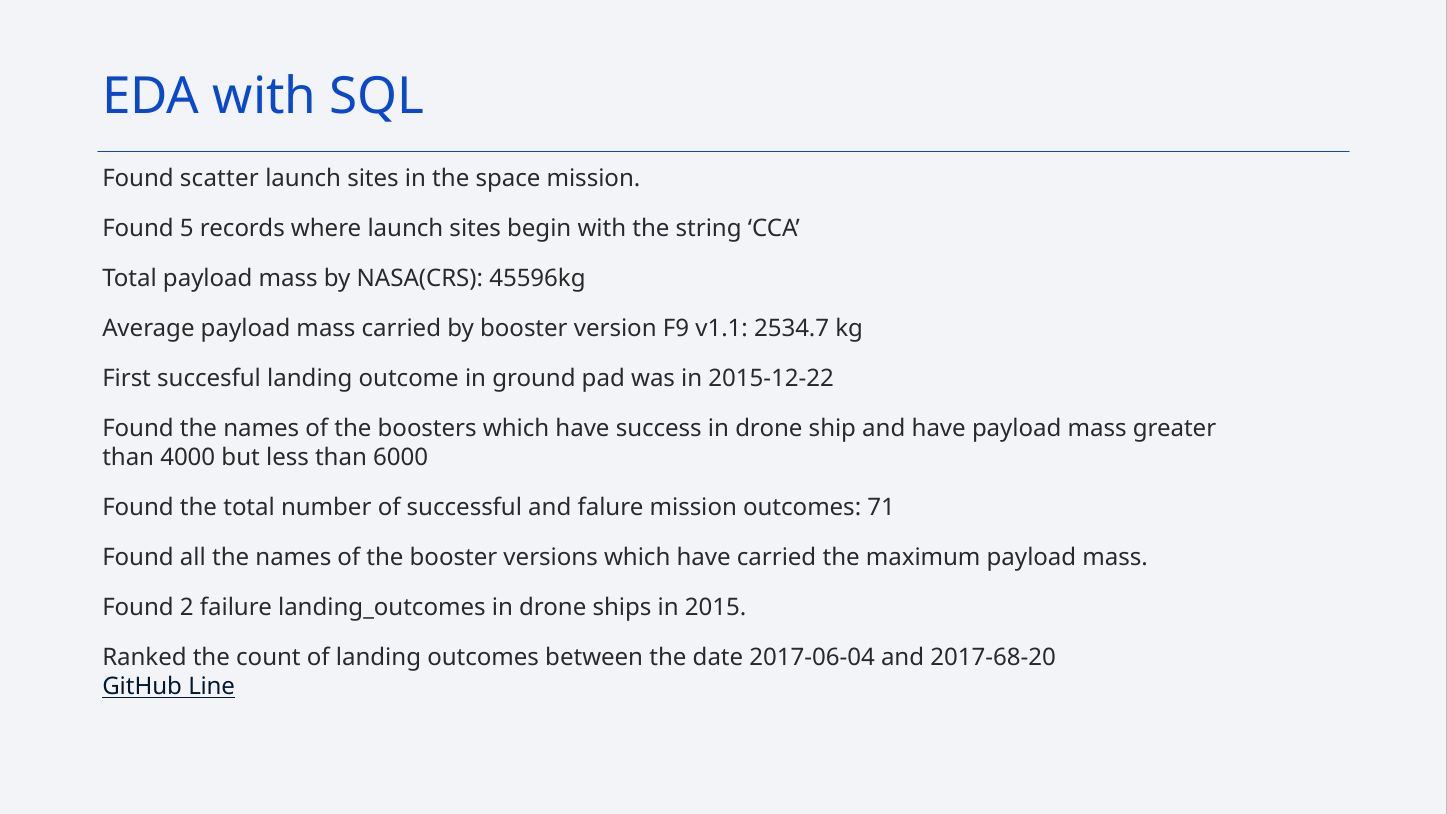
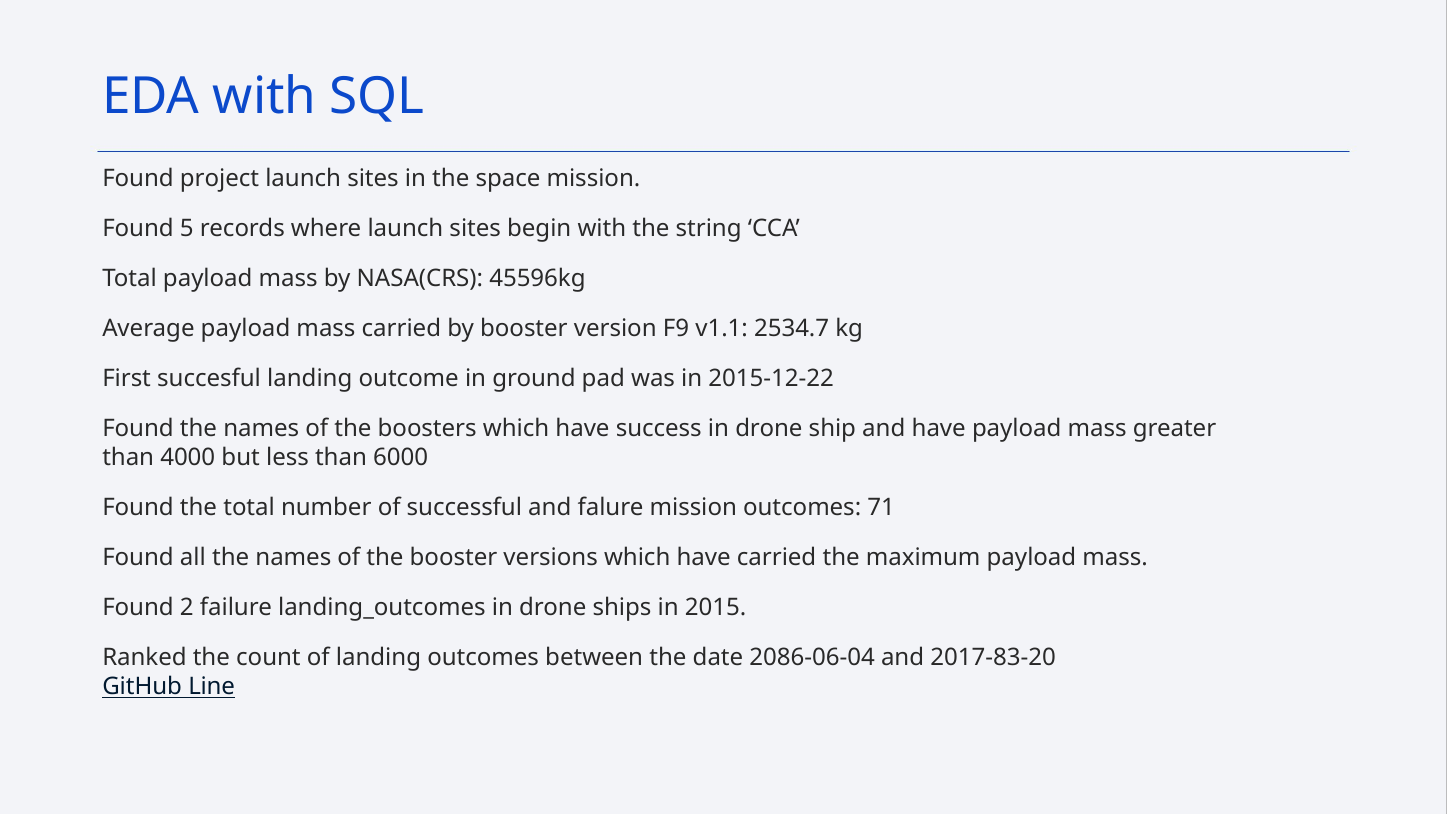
scatter: scatter -> project (220, 179)
2017-06-04: 2017-06-04 -> 2086-06-04 (812, 658)
2017-68-20: 2017-68-20 -> 2017-83-20 (993, 658)
